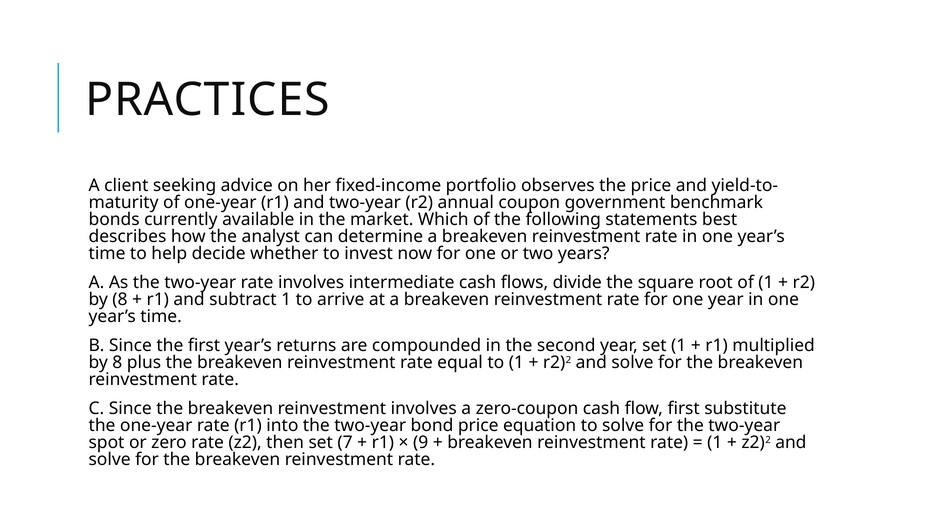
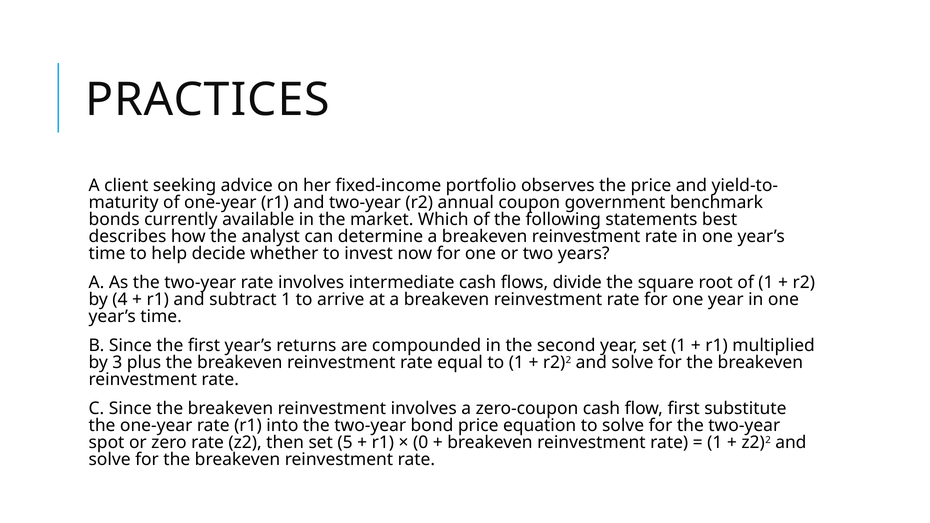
8: 8 -> 4 (120, 299)
8: 8 -> 3 (117, 362)
7: 7 -> 5 (345, 442)
9: 9 -> 0 (421, 442)
